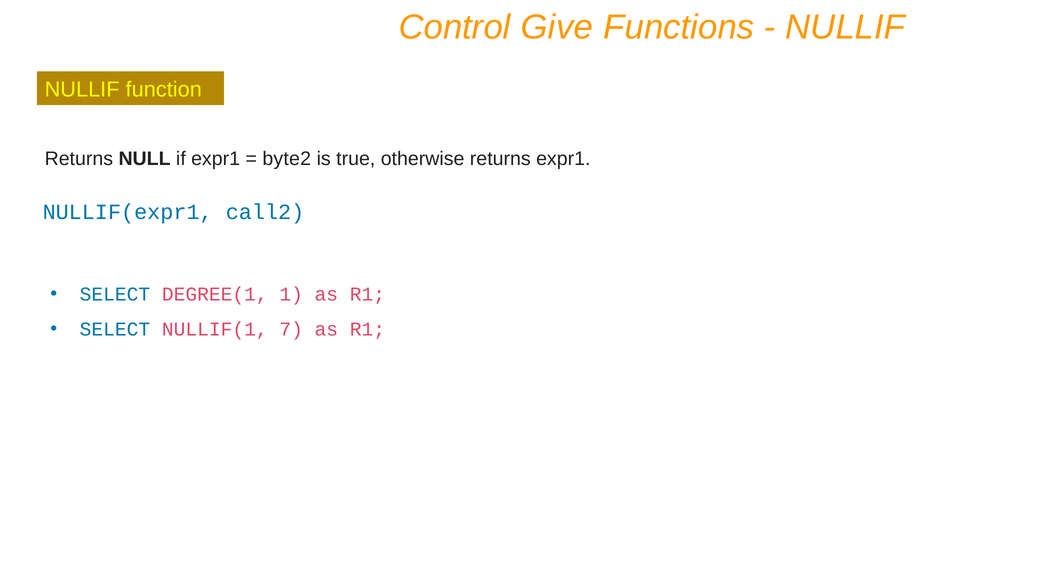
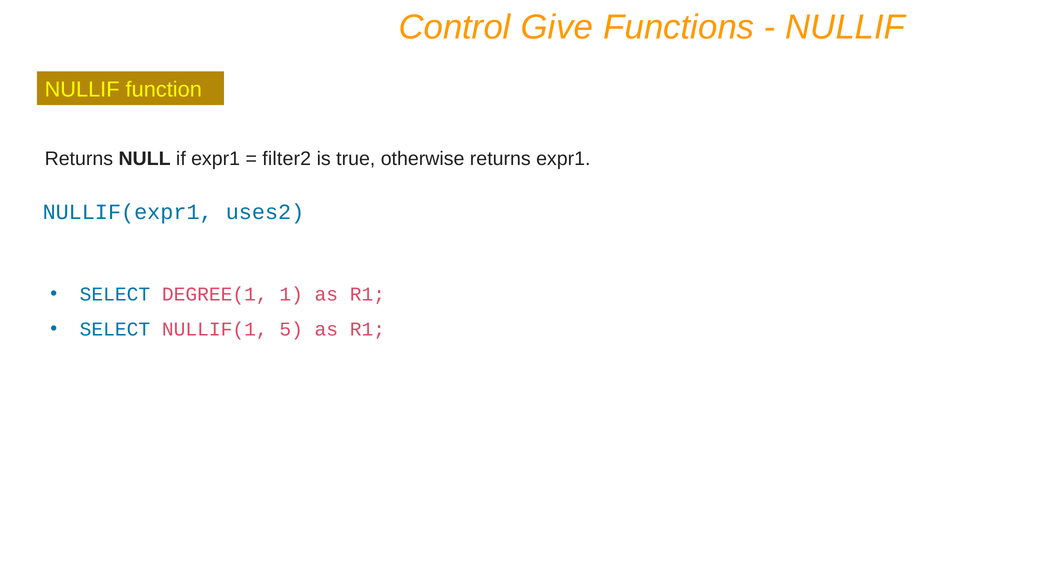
byte2: byte2 -> filter2 (287, 159)
call2: call2 -> uses2 (265, 212)
7: 7 -> 5 (291, 330)
